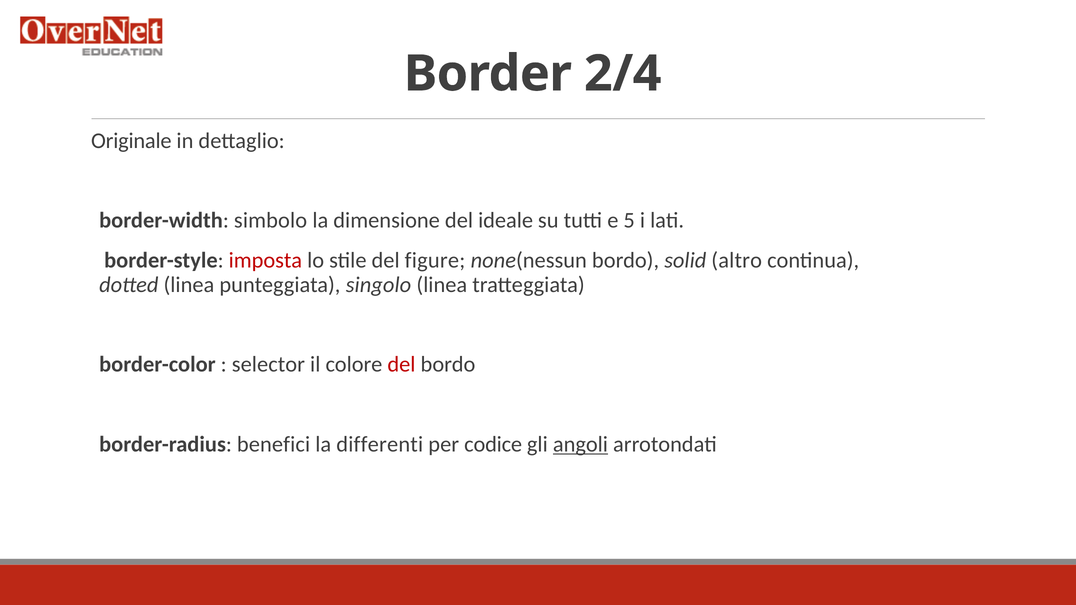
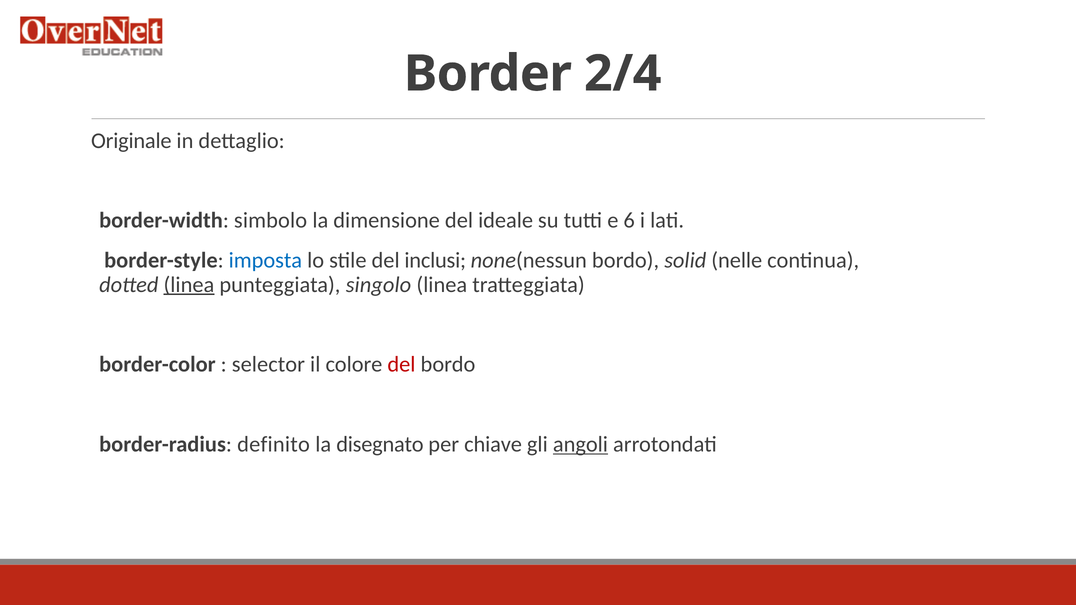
5: 5 -> 6 (629, 221)
imposta colour: red -> blue (265, 261)
figure: figure -> inclusi (435, 261)
altro: altro -> nelle (737, 261)
linea underline: none -> present (189, 285)
benefici: benefici -> definito (273, 445)
differenti: differenti -> disegnato (380, 445)
codice: codice -> chiave (493, 445)
